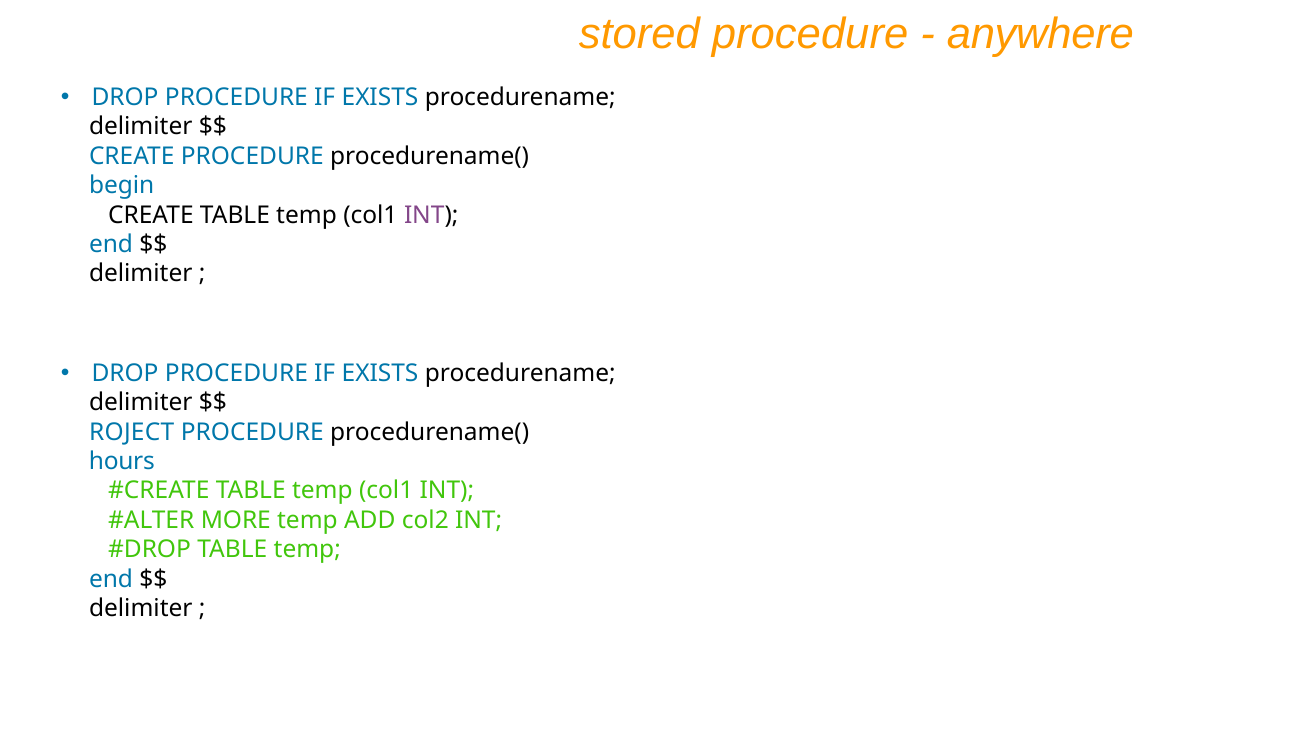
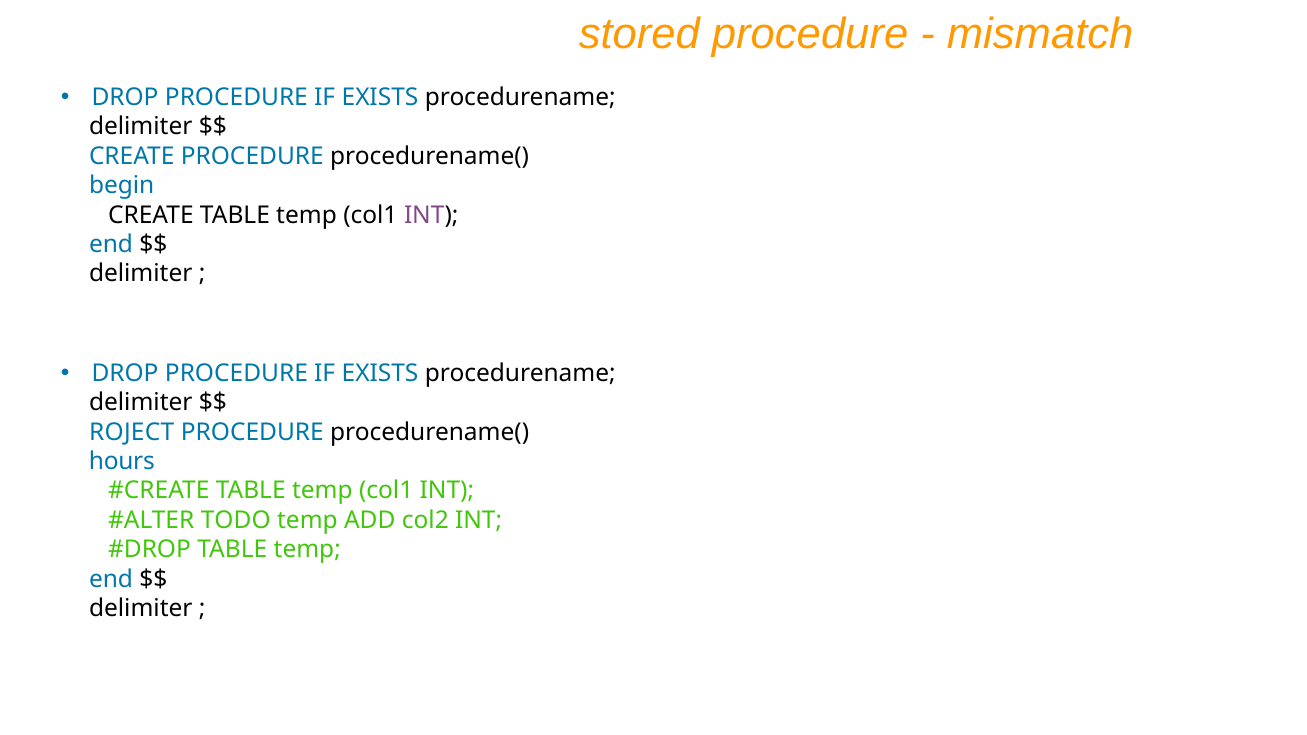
anywhere: anywhere -> mismatch (1040, 34)
MORE: MORE -> TODO (236, 520)
